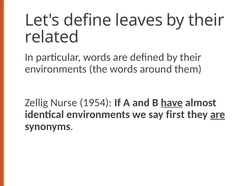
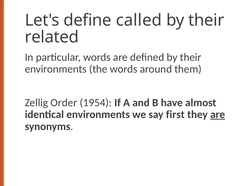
leaves: leaves -> called (139, 20)
Nurse: Nurse -> Order (64, 103)
have underline: present -> none (172, 103)
